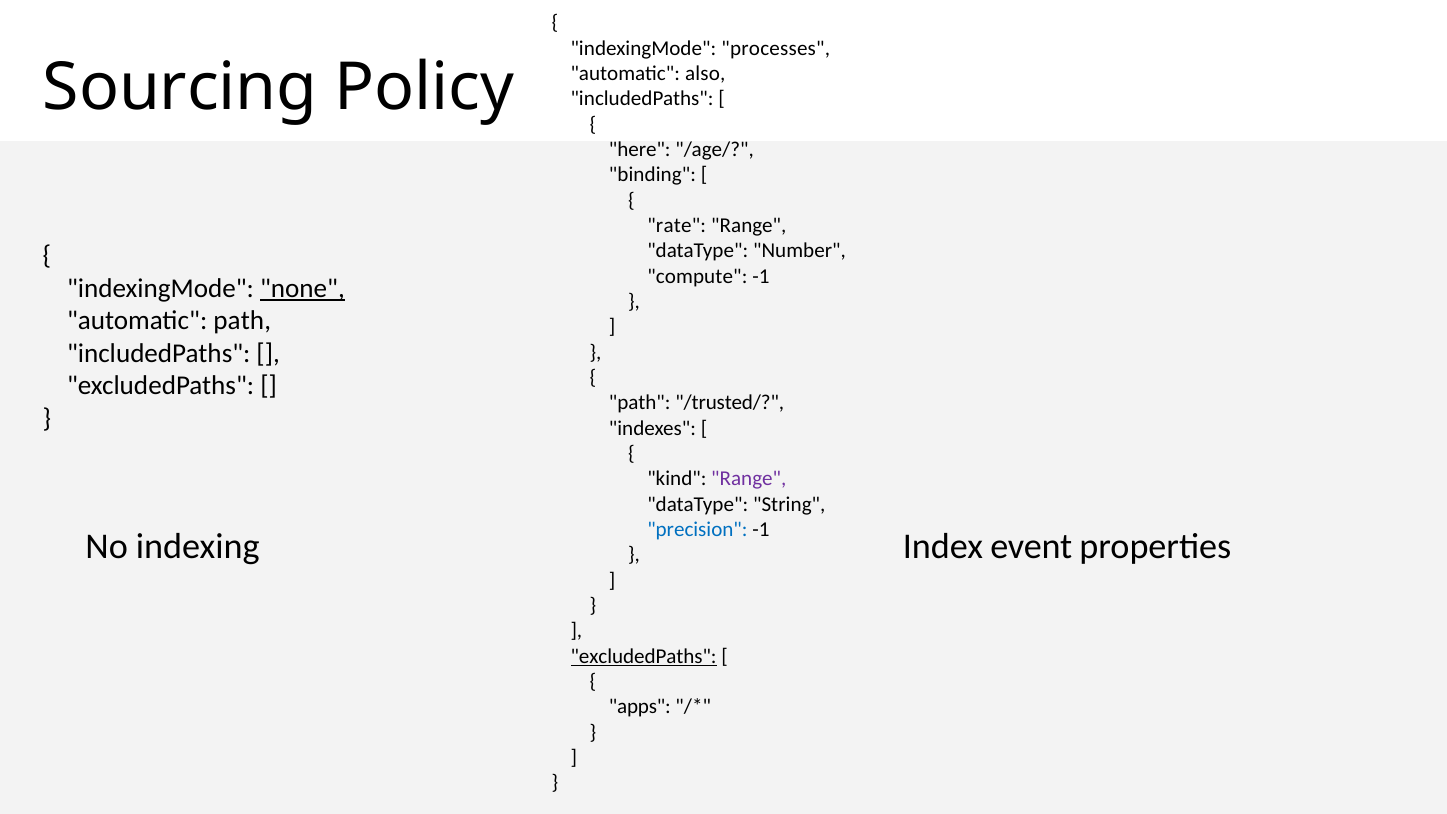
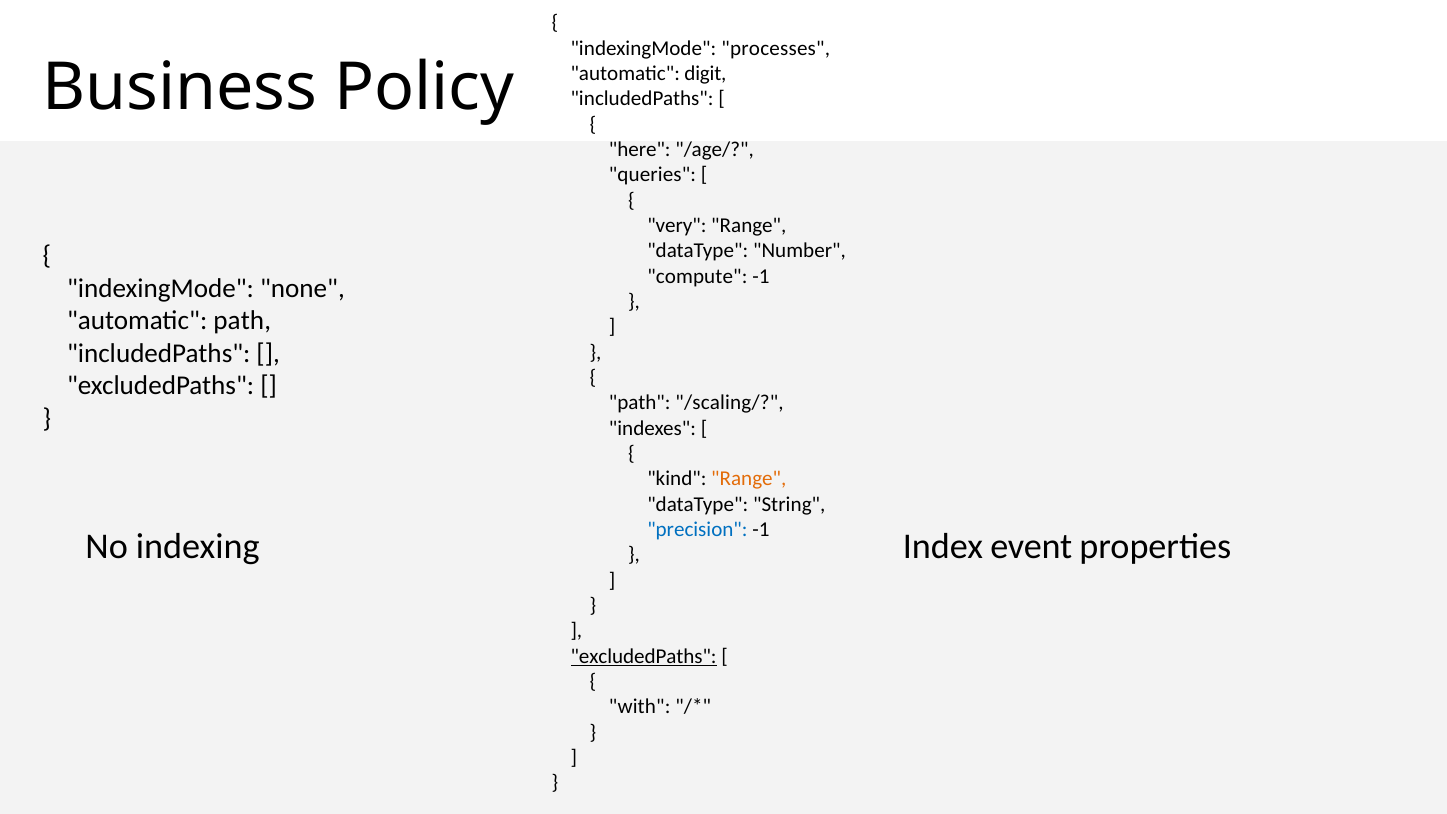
also: also -> digit (705, 73)
Sourcing: Sourcing -> Business (180, 87)
binding: binding -> queries (652, 175)
rate: rate -> very (677, 226)
none underline: present -> none (302, 288)
/trusted/: /trusted/ -> /scaling/ (730, 403)
Range colour: purple -> orange (749, 479)
apps: apps -> with (640, 707)
